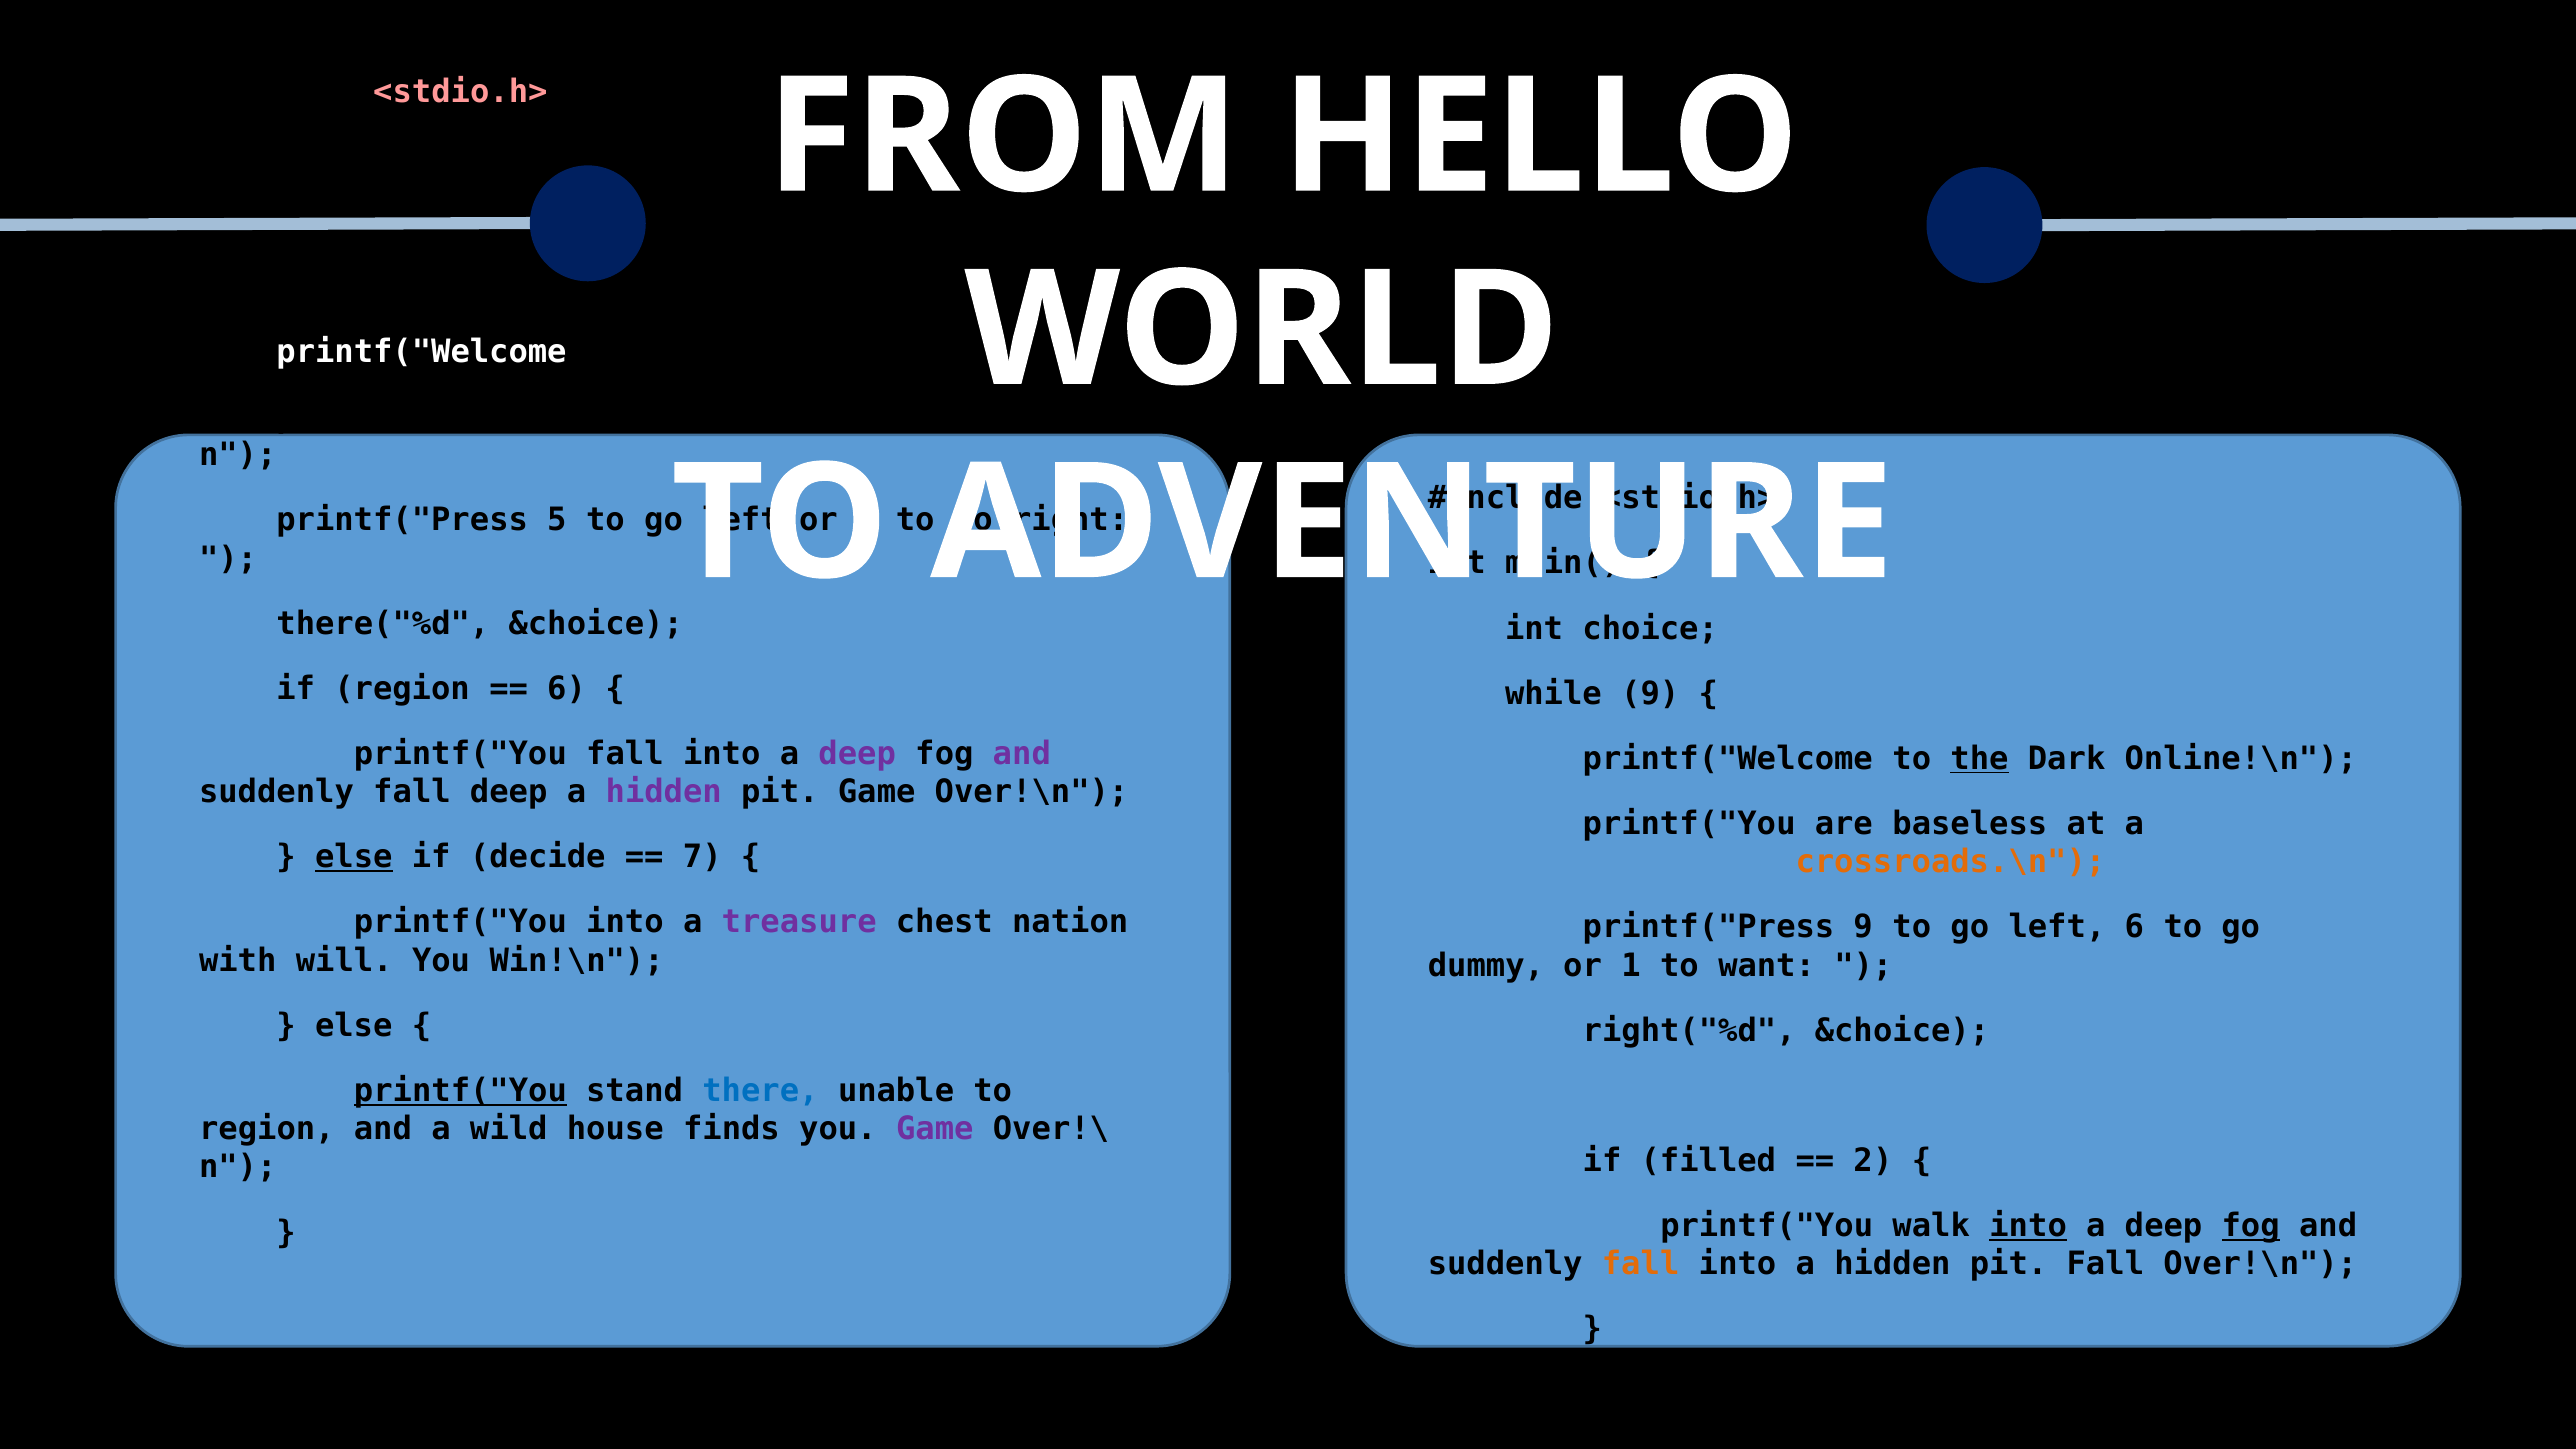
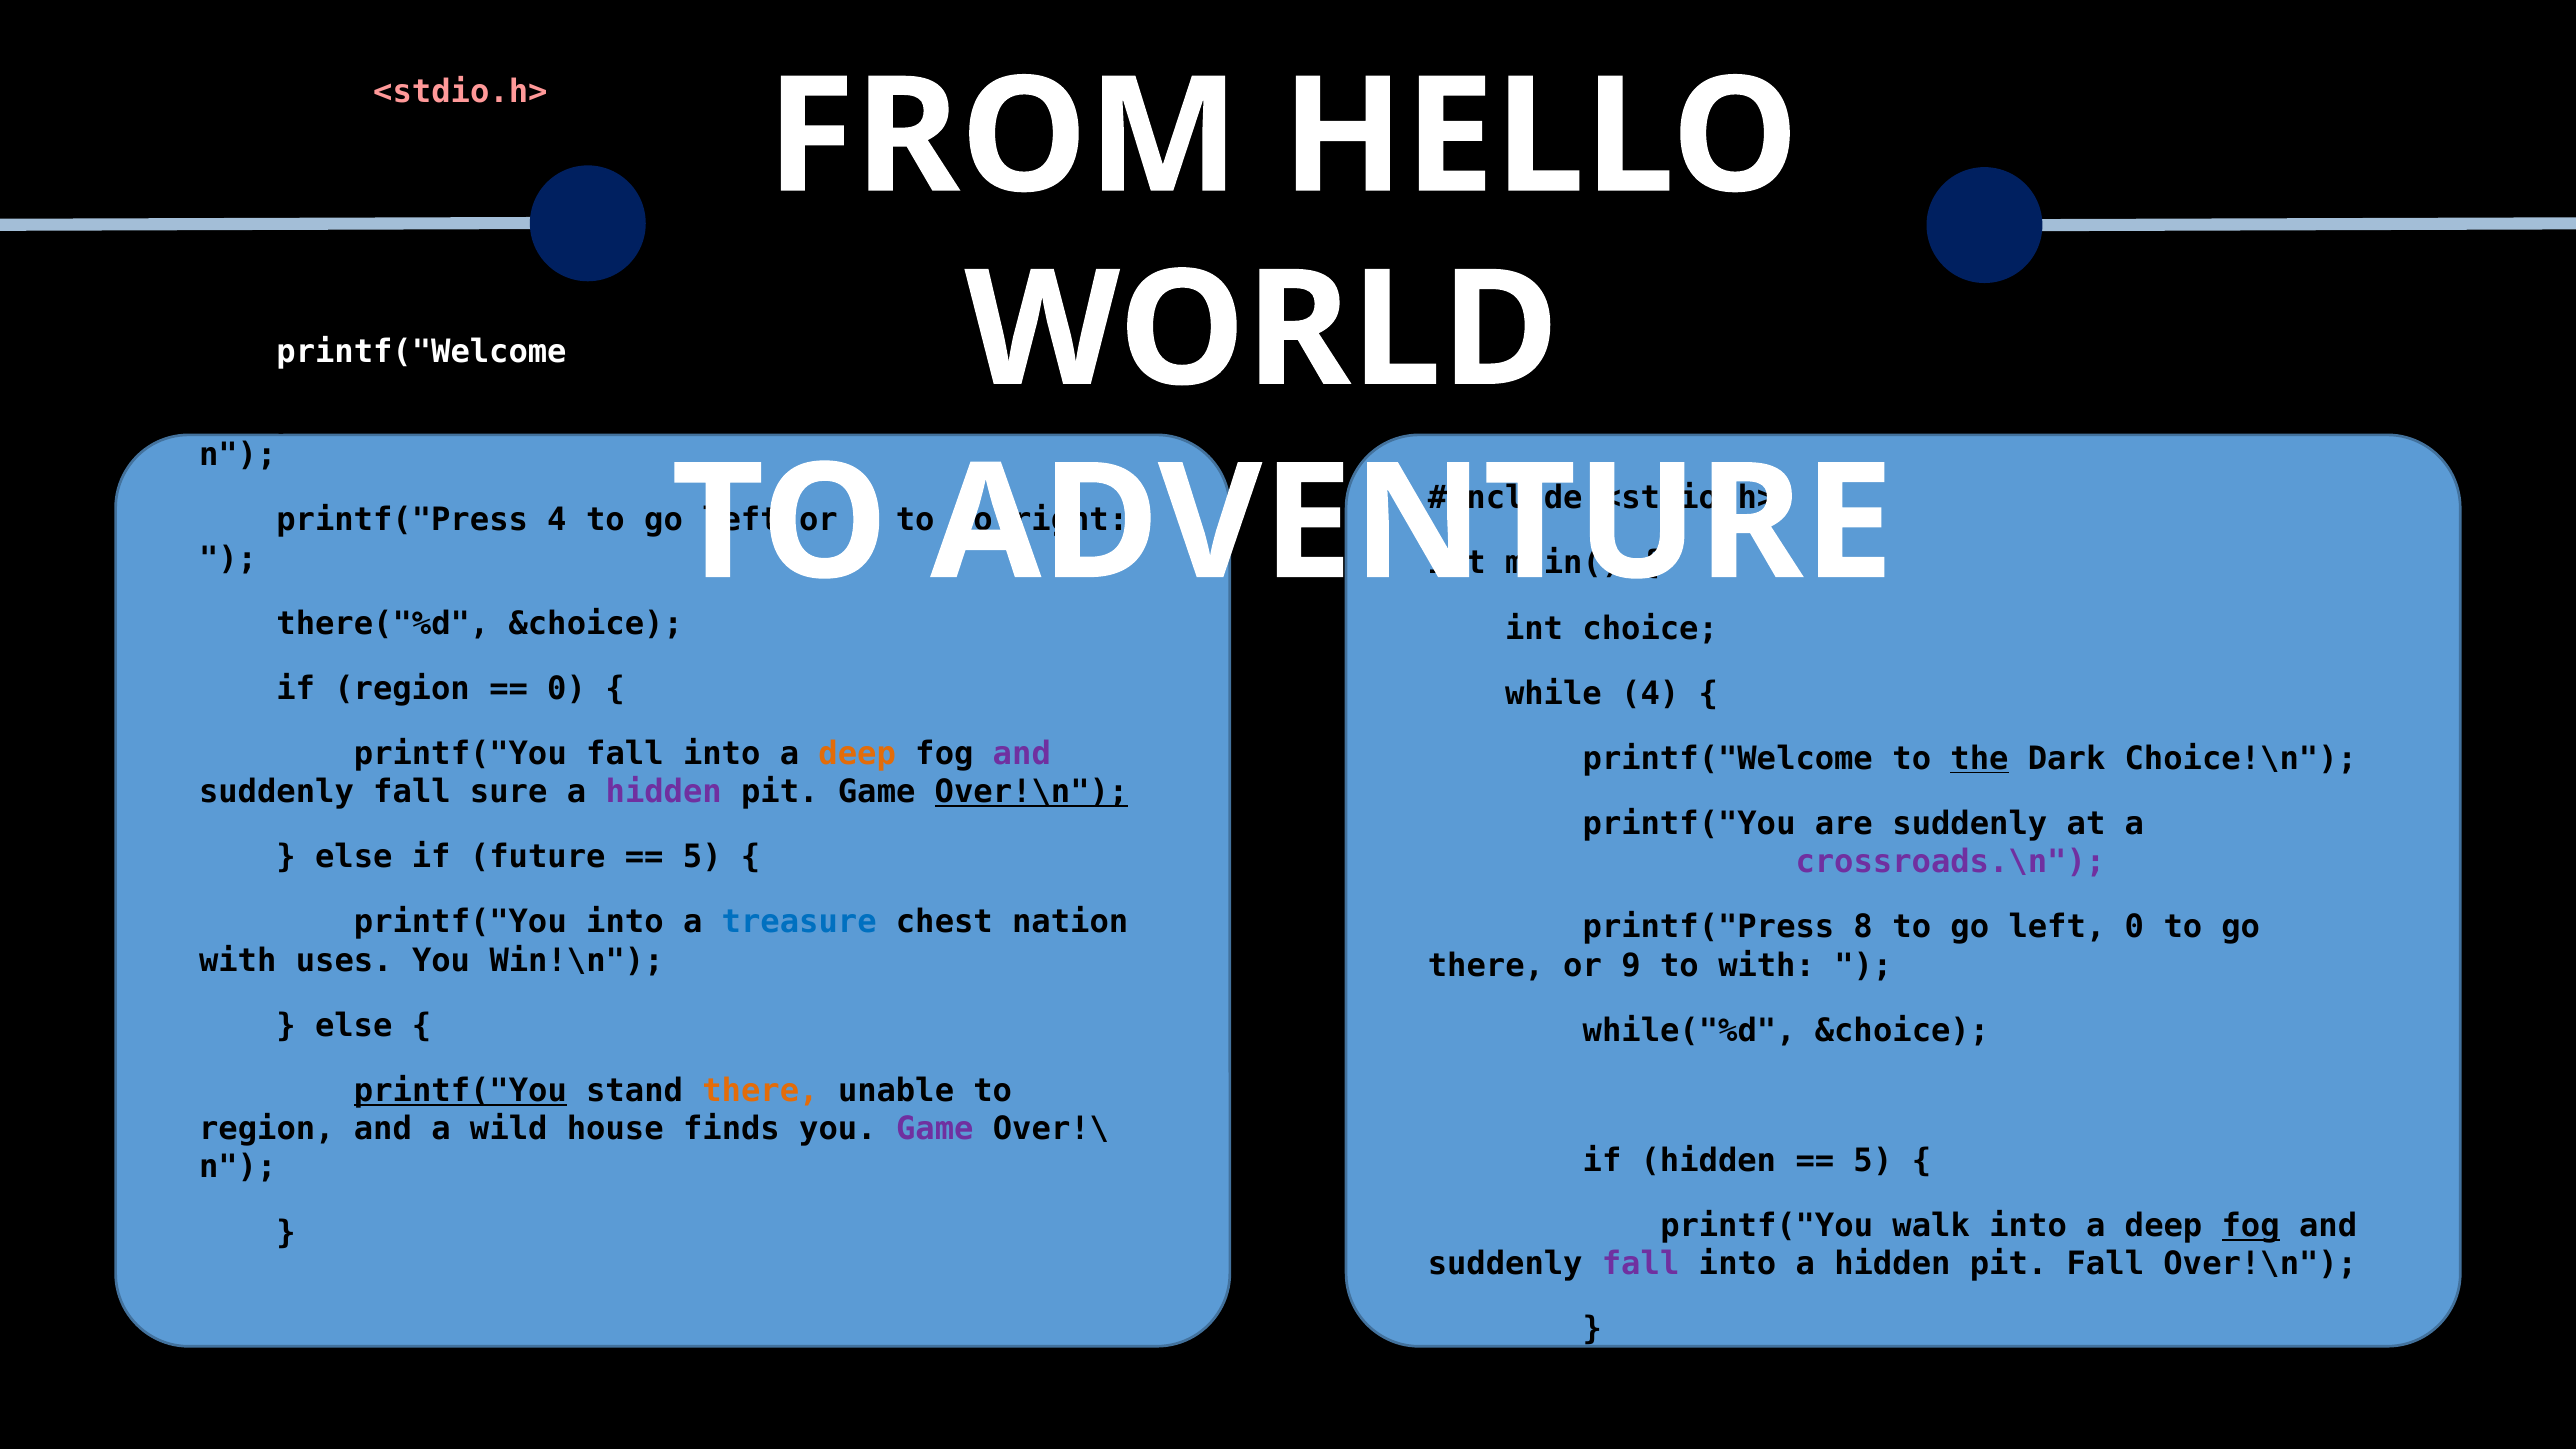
printf("Press 5: 5 -> 4 (557, 520)
6: 6 -> 0 (567, 689)
while 9: 9 -> 4 (1650, 694)
deep colour: purple -> orange (857, 754)
Online!\n: Online!\n -> Choice!\n (2241, 759)
fall deep: deep -> sure (509, 792)
Over!\n underline: none -> present (1032, 792)
are baseless: baseless -> suddenly (1970, 824)
else underline: present -> none (354, 857)
decide: decide -> future (538, 857)
7: 7 -> 5 (702, 857)
crossroads.\n colour: orange -> purple (1950, 862)
treasure colour: purple -> blue (799, 922)
printf("Press 9: 9 -> 8 (1863, 927)
left 6: 6 -> 0 (2134, 927)
will: will -> uses (344, 961)
dummy: dummy -> there (1486, 965)
1: 1 -> 9 (1631, 965)
to want: want -> with (1767, 965)
right("%d: right("%d -> while("%d (1689, 1031)
there colour: blue -> orange (760, 1091)
if filled: filled -> hidden (1708, 1161)
2: 2 -> 5 (1873, 1161)
into underline: present -> none (2028, 1226)
fall colour: orange -> purple (1641, 1264)
